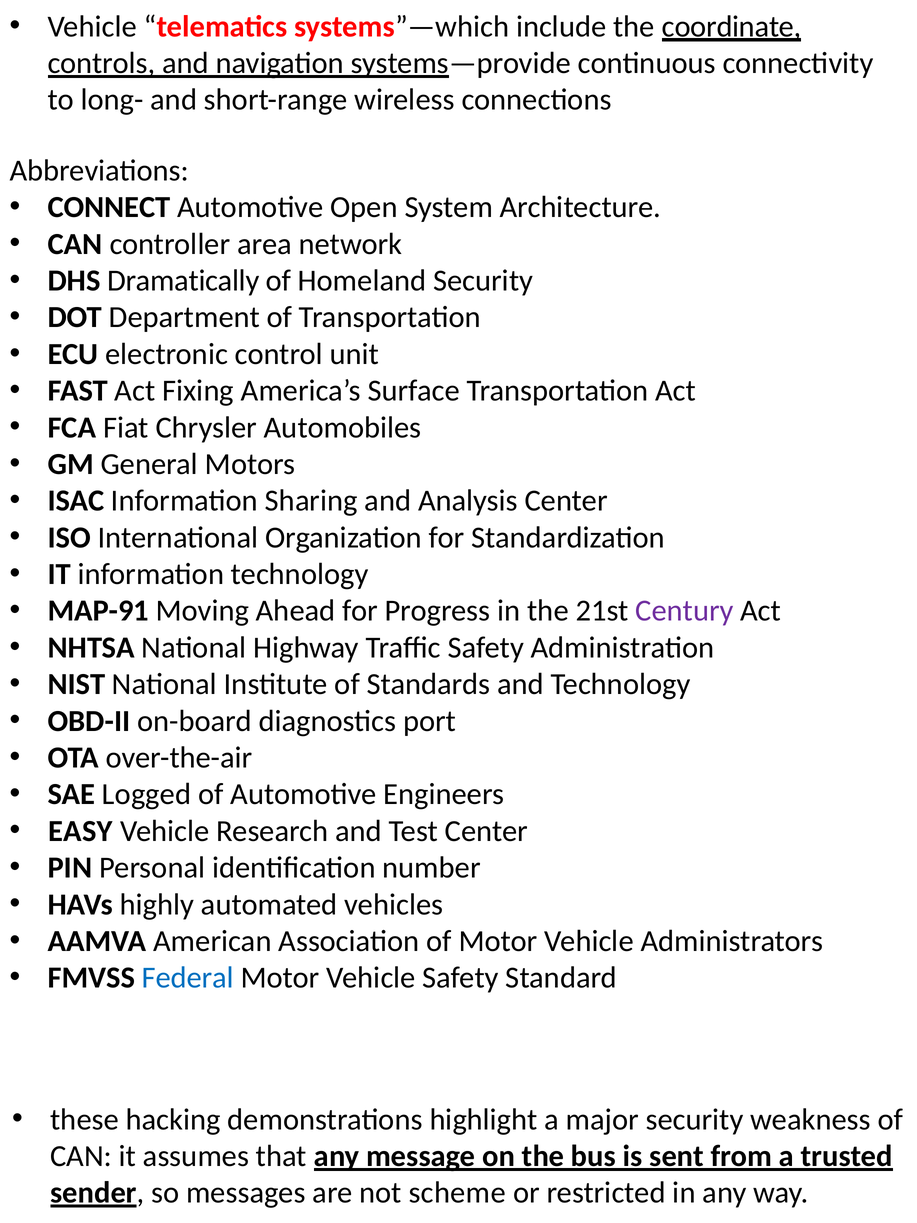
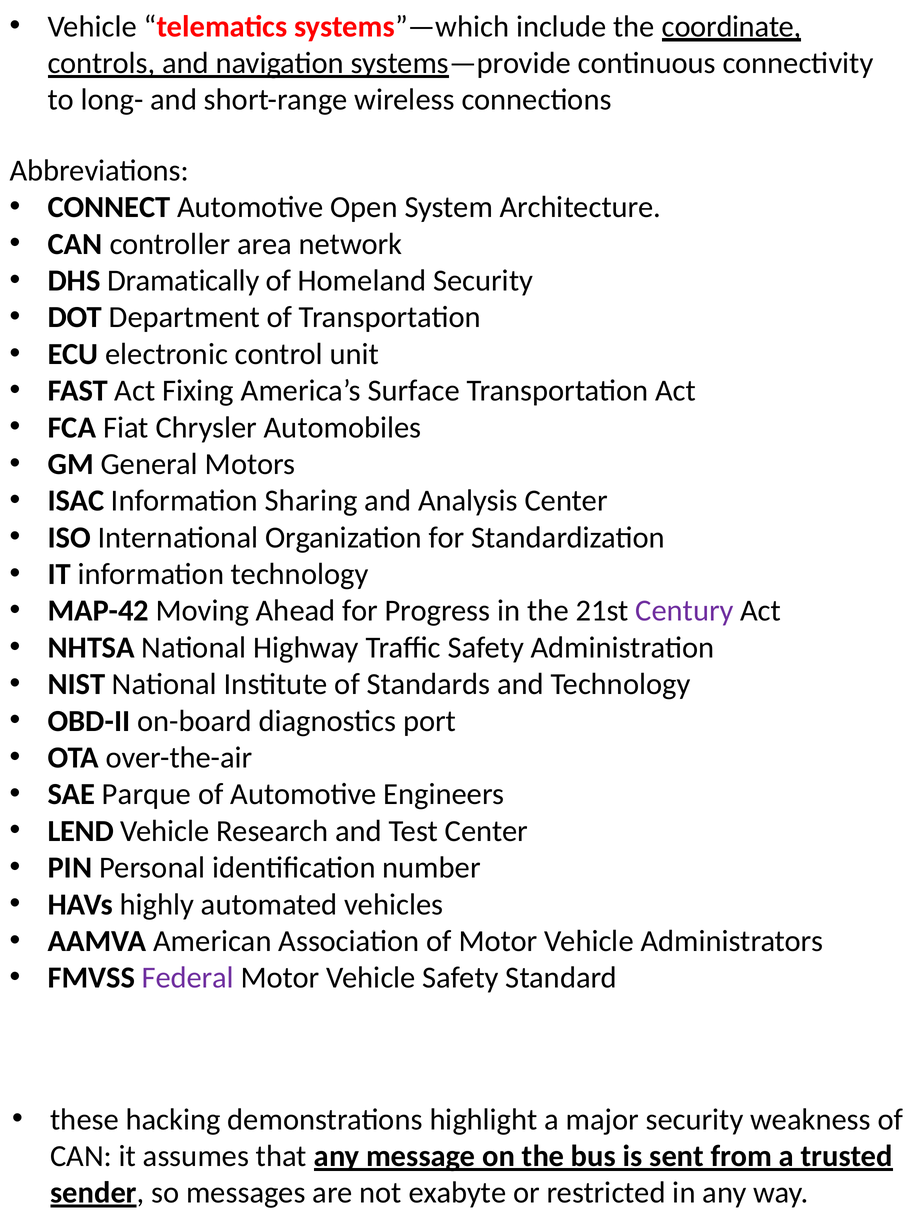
MAP-91: MAP-91 -> MAP-42 (98, 611)
Logged: Logged -> Parque (147, 794)
EASY: EASY -> LEND (81, 831)
Federal colour: blue -> purple (188, 978)
scheme: scheme -> exabyte (457, 1193)
